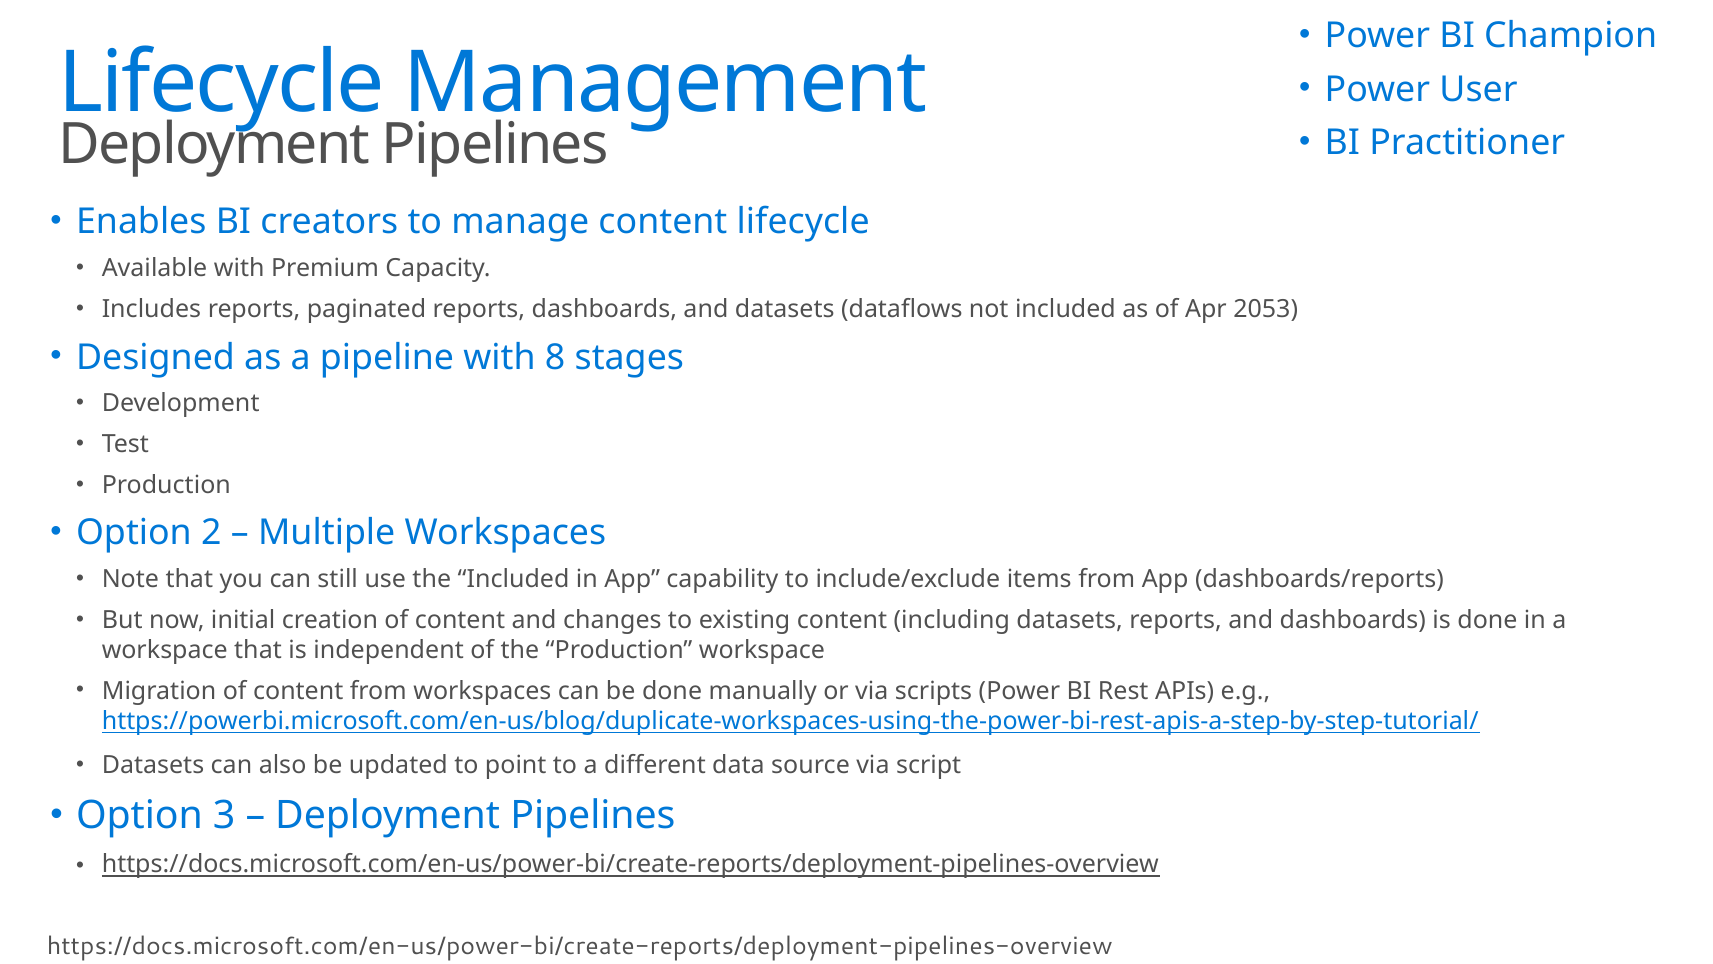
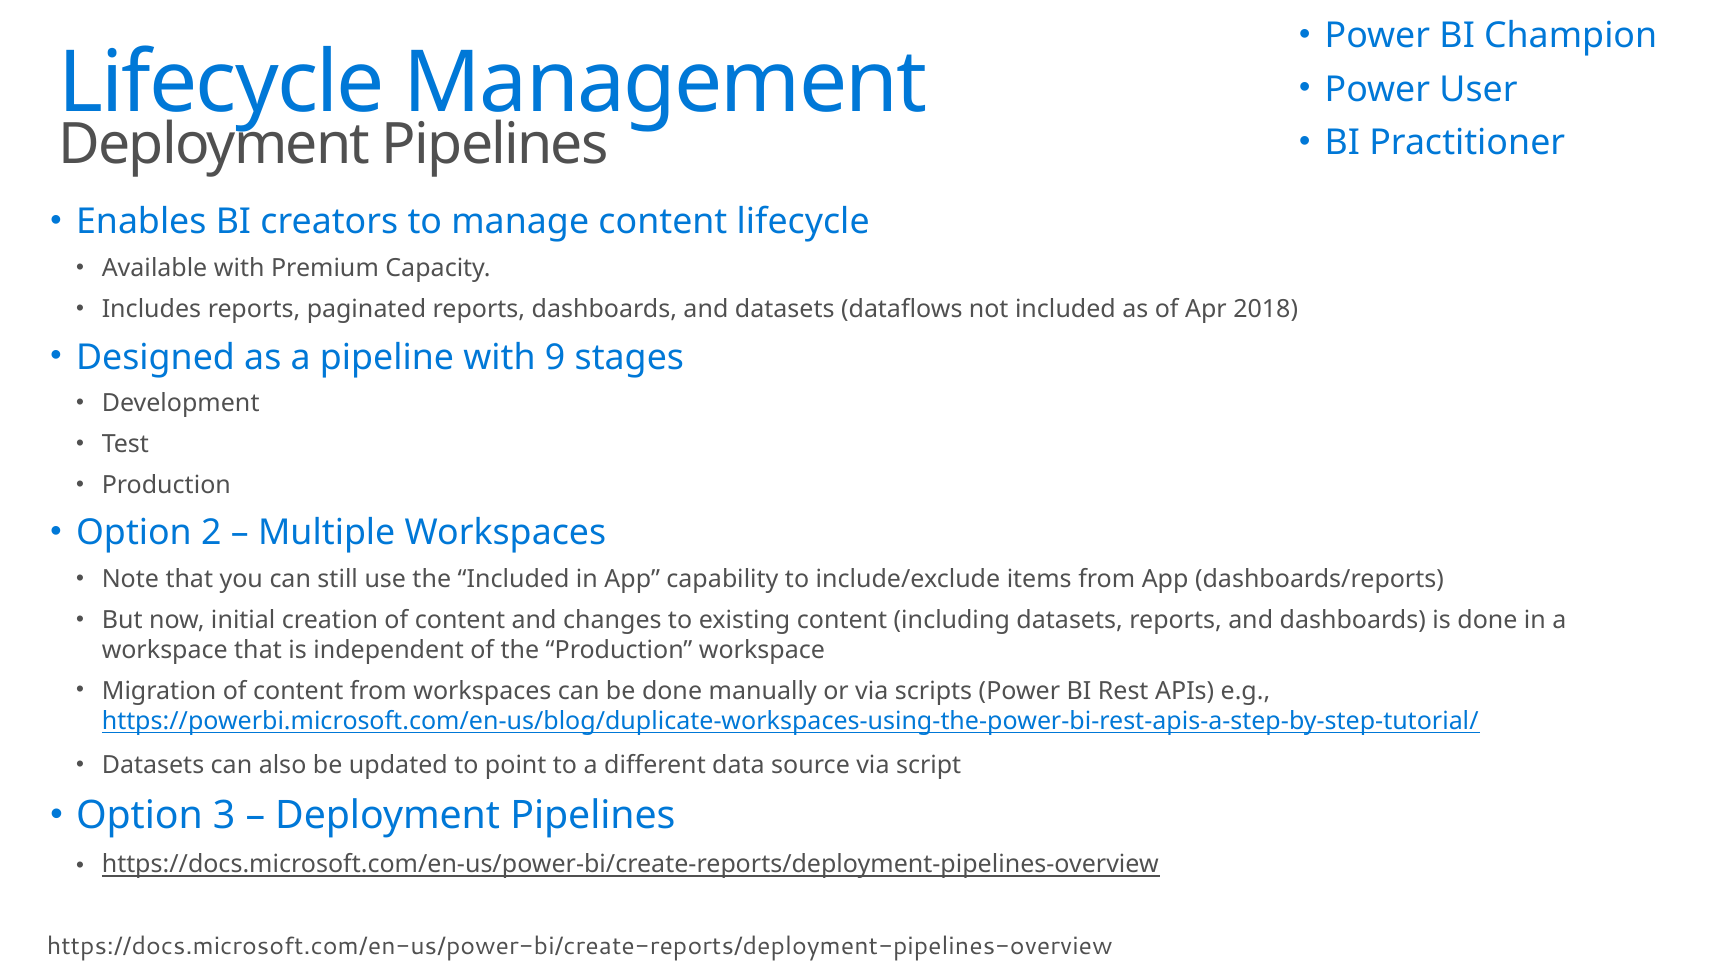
2053: 2053 -> 2018 (1266, 309)
8: 8 -> 9 (555, 357)
